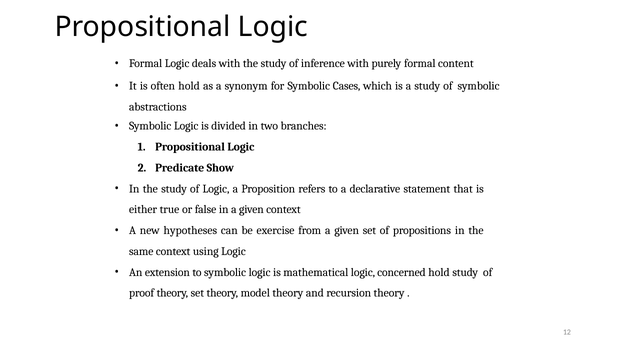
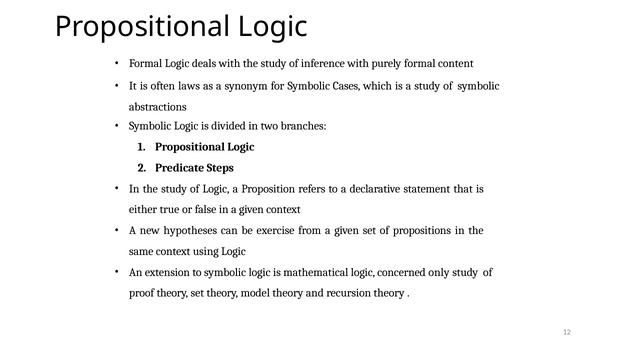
often hold: hold -> laws (189, 86)
Show: Show -> Steps (220, 168)
concerned hold: hold -> only (439, 272)
